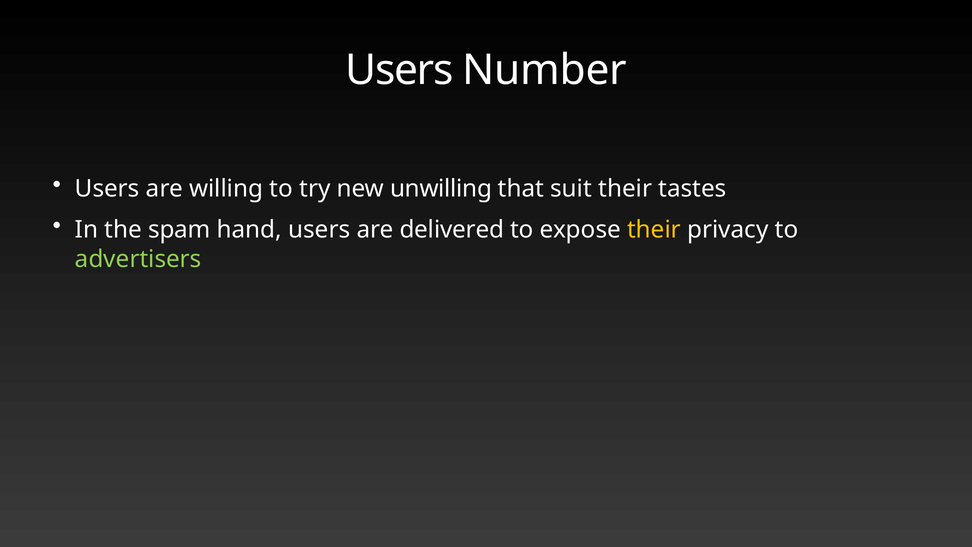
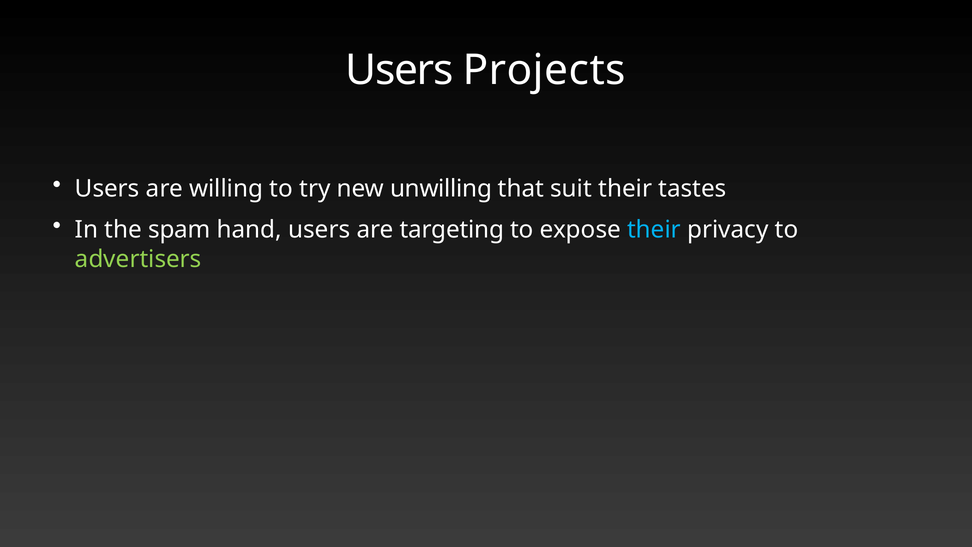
Number: Number -> Projects (544, 70)
delivered: delivered -> targeting (452, 230)
their colour: yellow -> light blue (654, 230)
